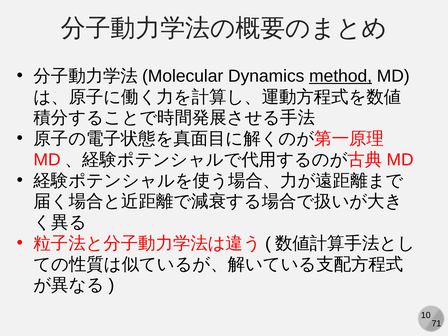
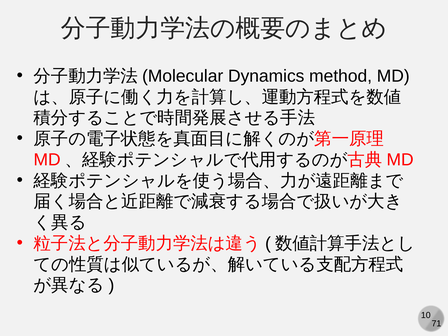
method underline: present -> none (341, 76)
